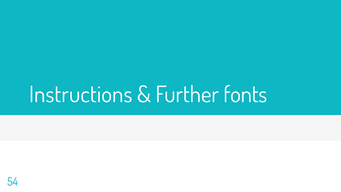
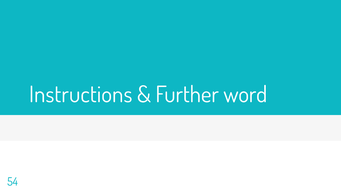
fonts: fonts -> word (245, 95)
